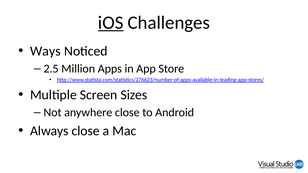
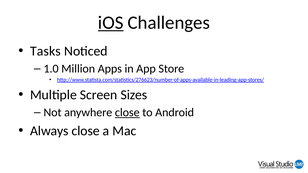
Ways: Ways -> Tasks (45, 51)
2.5: 2.5 -> 1.0 (51, 69)
close underline: none -> present (127, 113)
